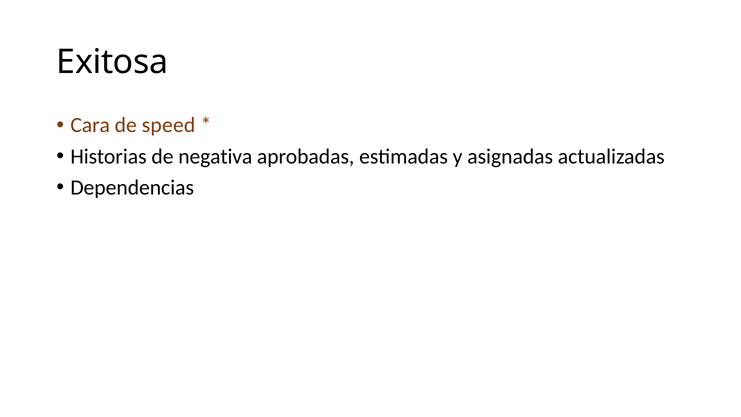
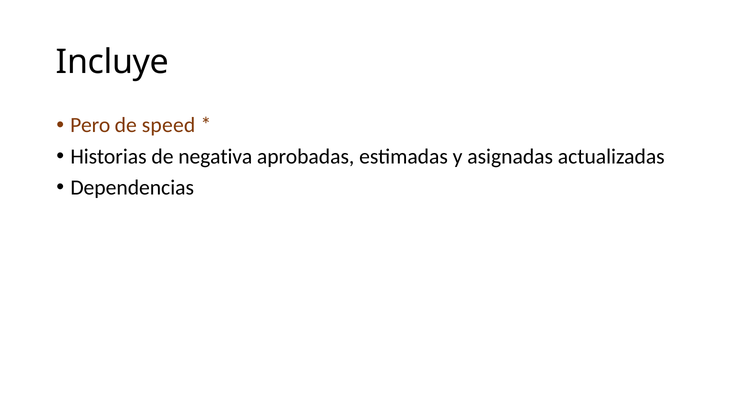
Exitosa: Exitosa -> Incluye (112, 62)
Cara: Cara -> Pero (90, 125)
